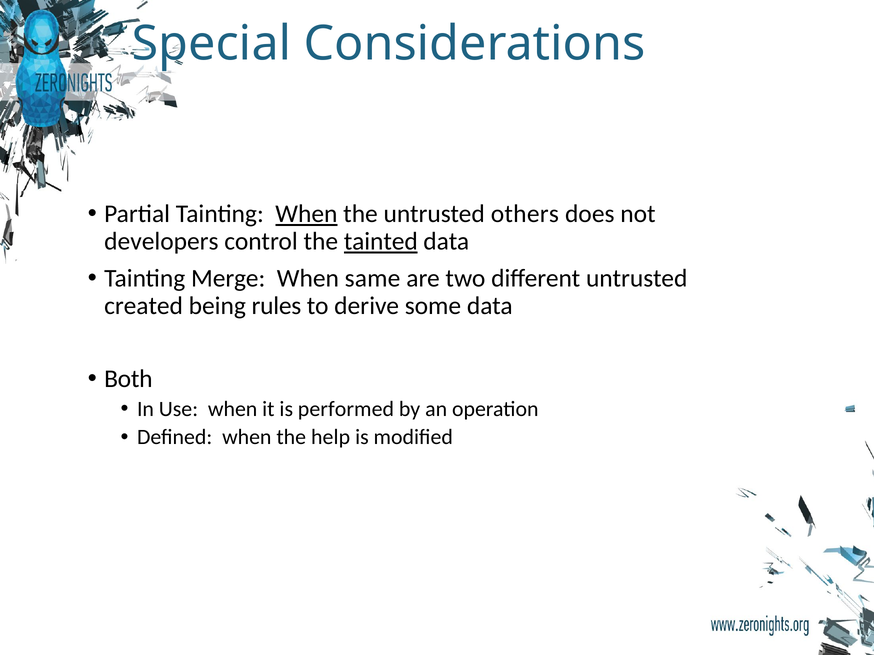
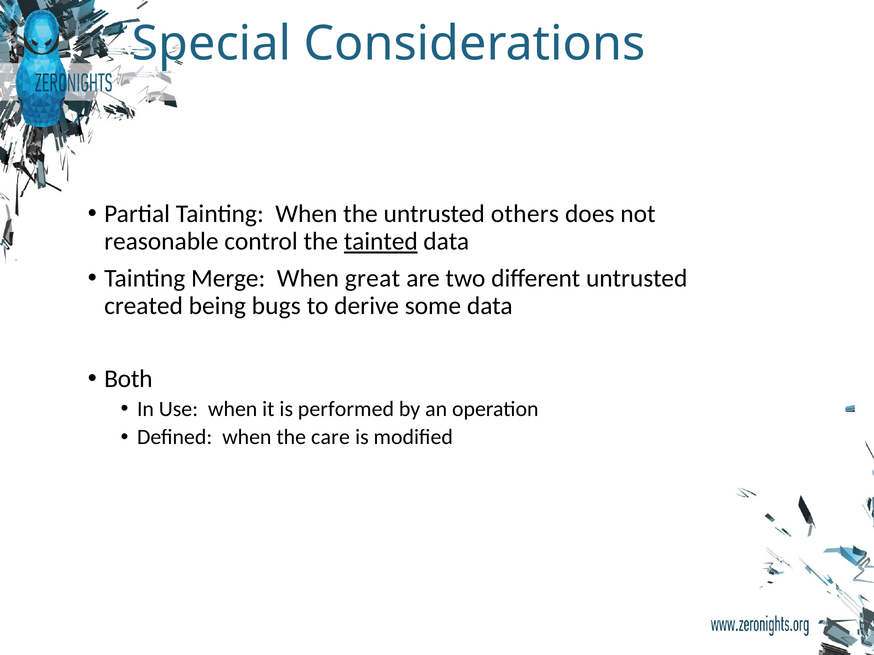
When underline: present -> none (306, 214)
developers: developers -> reasonable (161, 242)
same: same -> great (373, 278)
rules: rules -> bugs (276, 306)
help: help -> care (331, 437)
